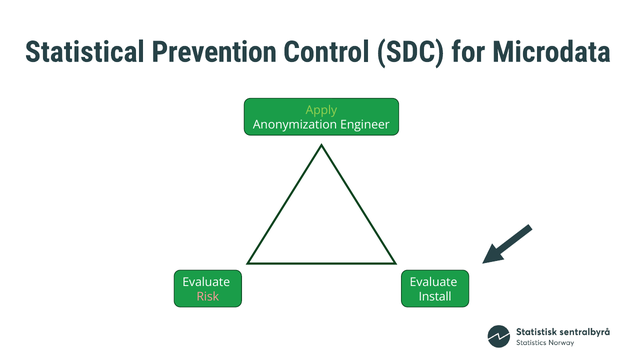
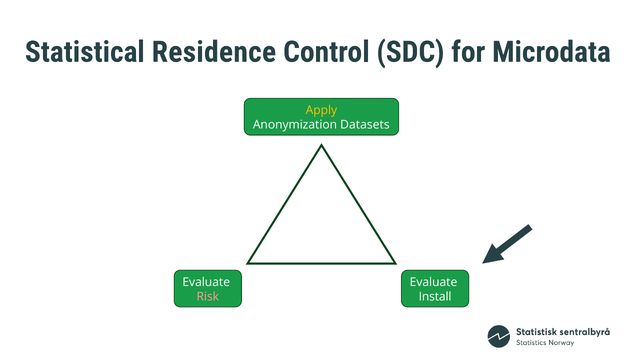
Prevention: Prevention -> Residence (214, 52)
Apply colour: light green -> yellow (321, 110)
Engineer: Engineer -> Datasets (365, 125)
